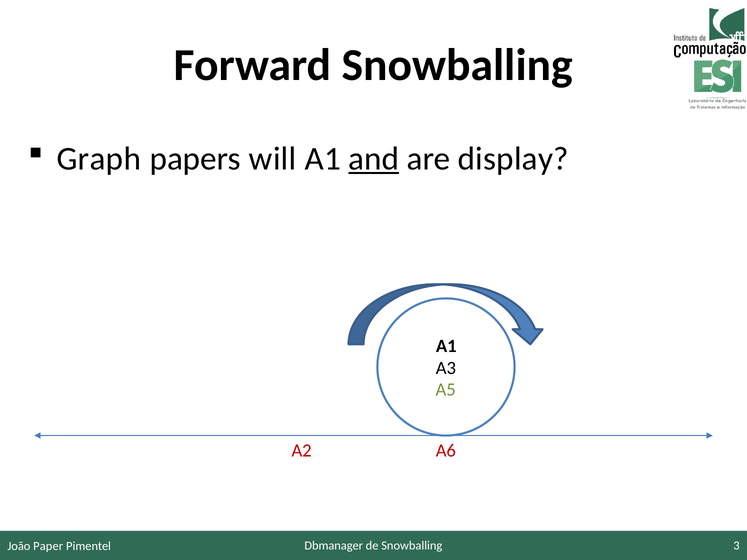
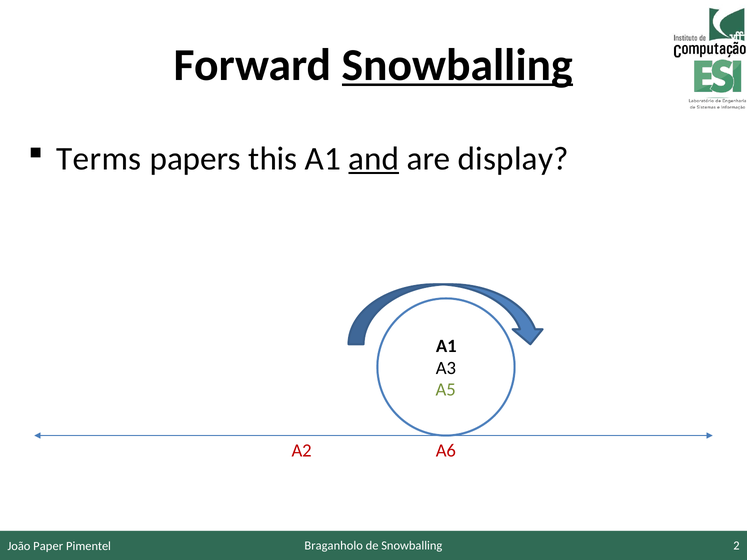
Snowballing underline: none -> present (457, 65)
Graph: Graph -> Terms (99, 159)
will: will -> this (273, 159)
Dbmanager: Dbmanager -> Braganholo (334, 546)
3: 3 -> 2 (736, 546)
